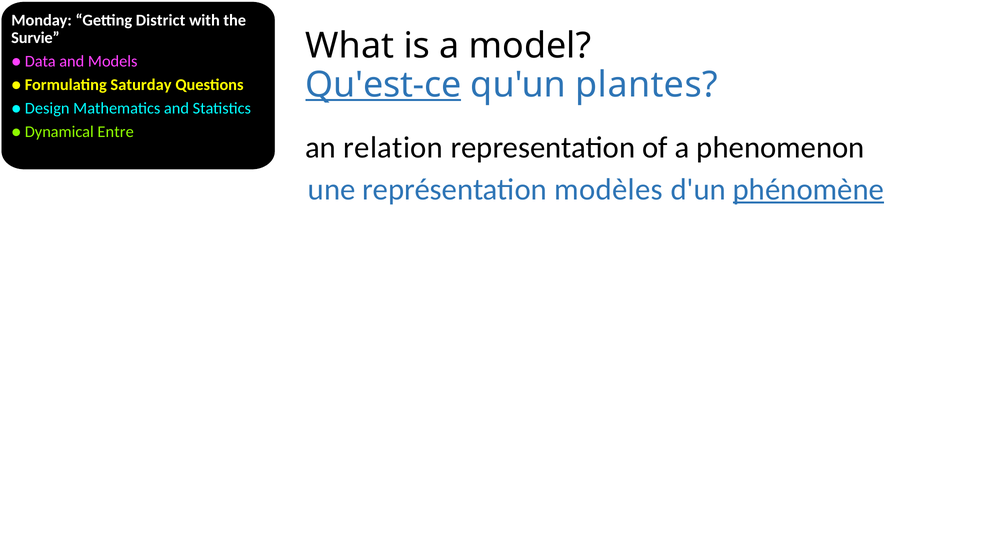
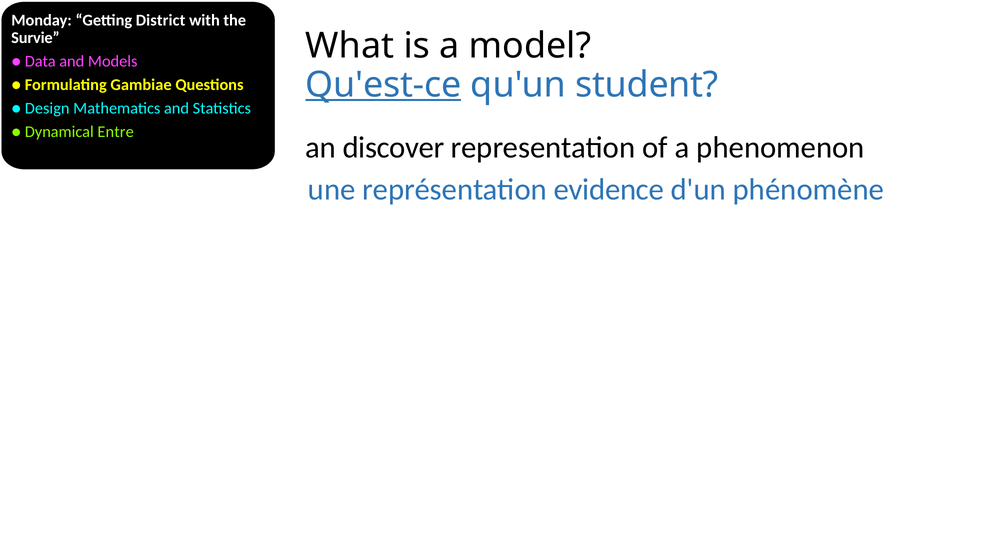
plantes: plantes -> student (647, 85)
Saturday: Saturday -> Gambiae (141, 85)
relation: relation -> discover (394, 147)
modèles: modèles -> evidence (609, 189)
phénomène underline: present -> none (808, 189)
